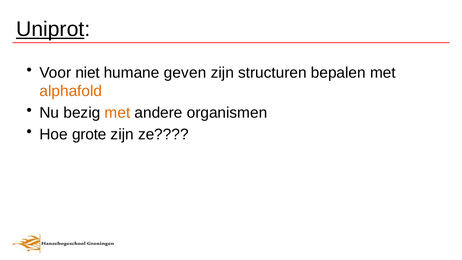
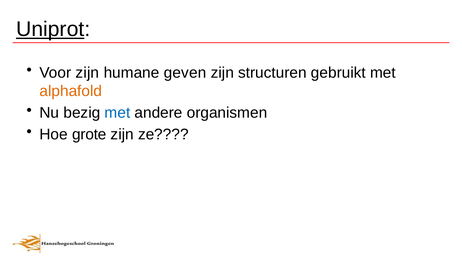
Voor niet: niet -> zijn (87, 73)
bepalen: bepalen -> gebruikt (338, 73)
met colour: orange -> blue (117, 113)
